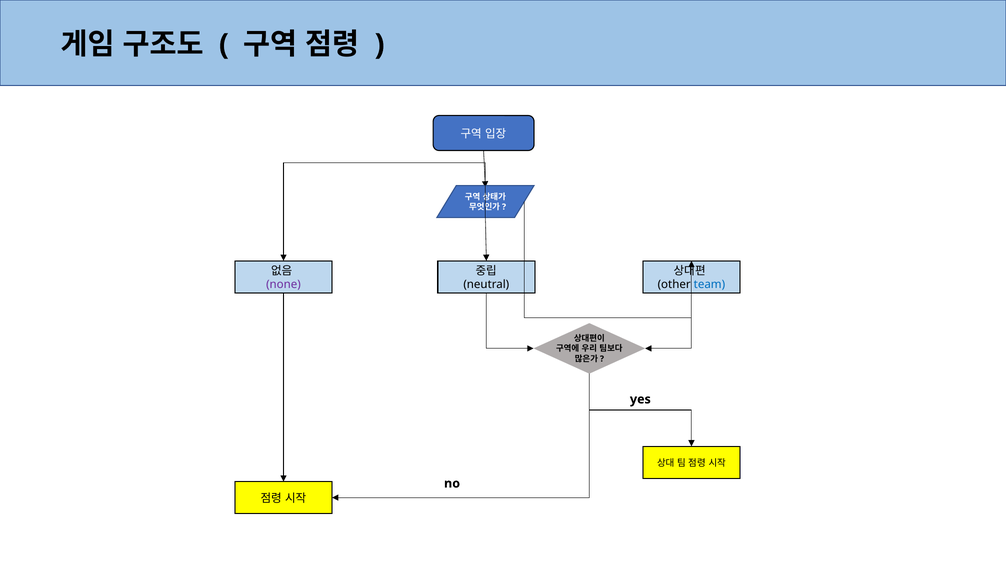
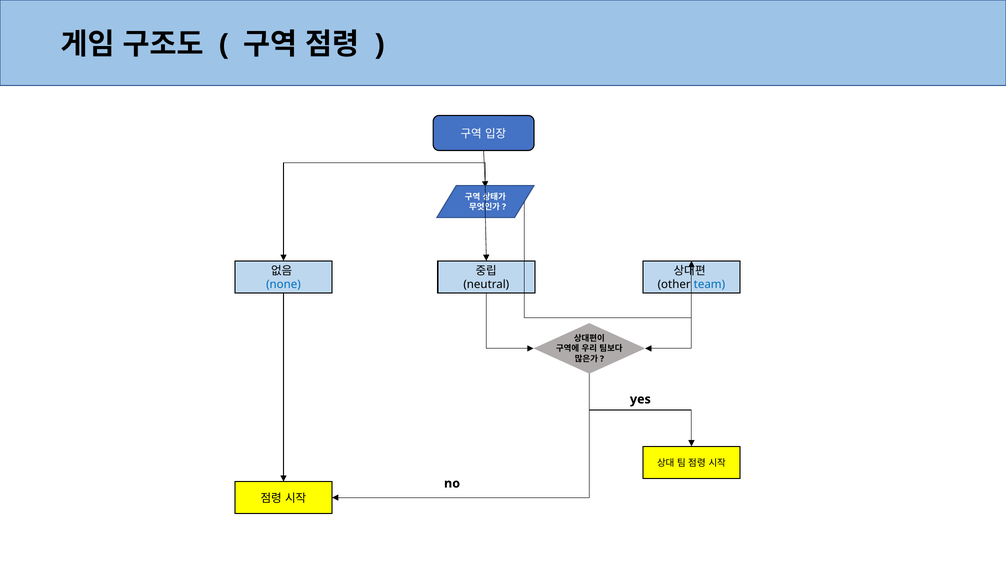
none colour: purple -> blue (283, 285)
